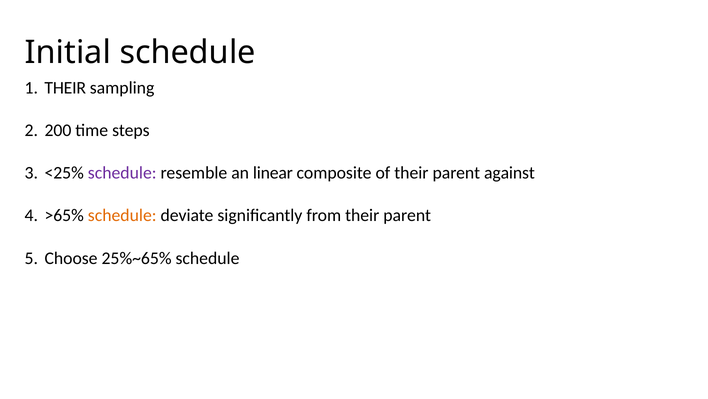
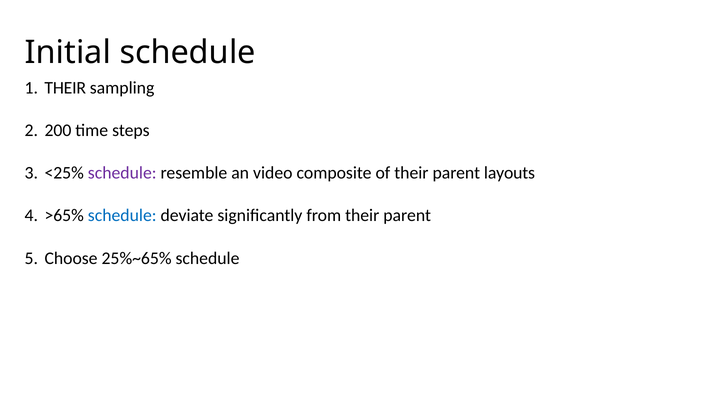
linear: linear -> video (273, 173)
against: against -> layouts (509, 173)
schedule colour: orange -> blue (122, 215)
